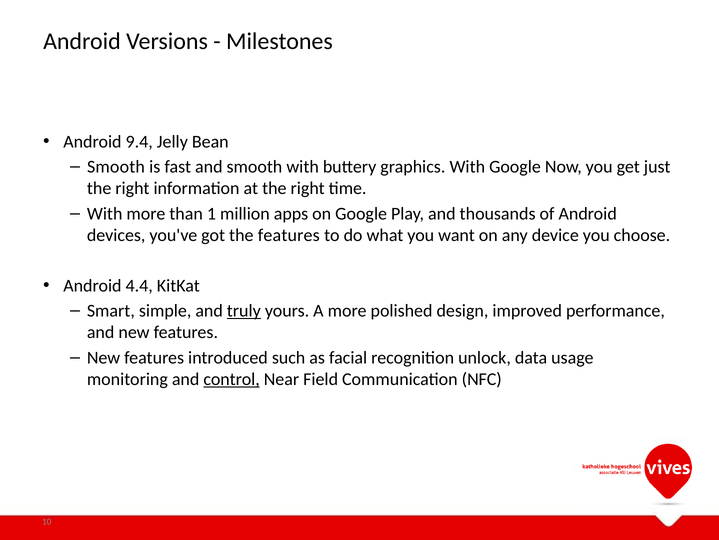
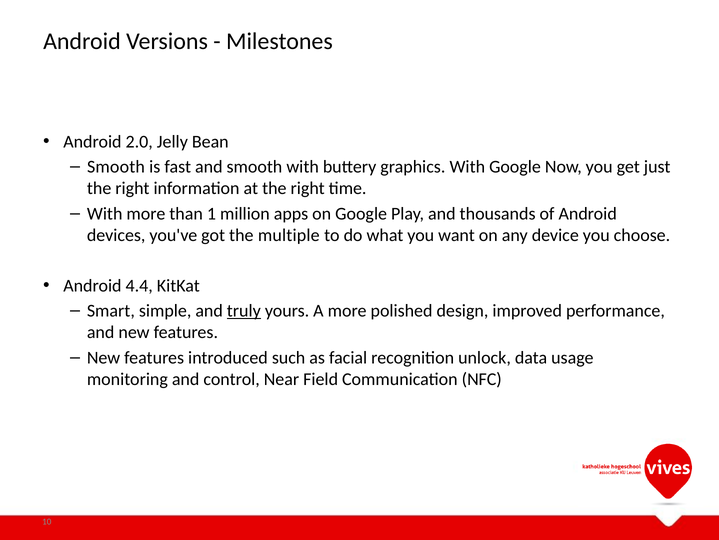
9.4: 9.4 -> 2.0 (139, 141)
the features: features -> multiple (289, 235)
control underline: present -> none (232, 379)
